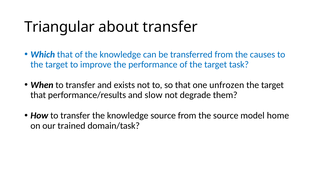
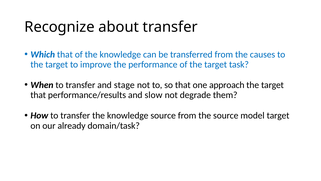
Triangular: Triangular -> Recognize (60, 27)
exists: exists -> stage (124, 85)
unfrozen: unfrozen -> approach (227, 85)
model home: home -> target (278, 115)
trained: trained -> already (72, 125)
